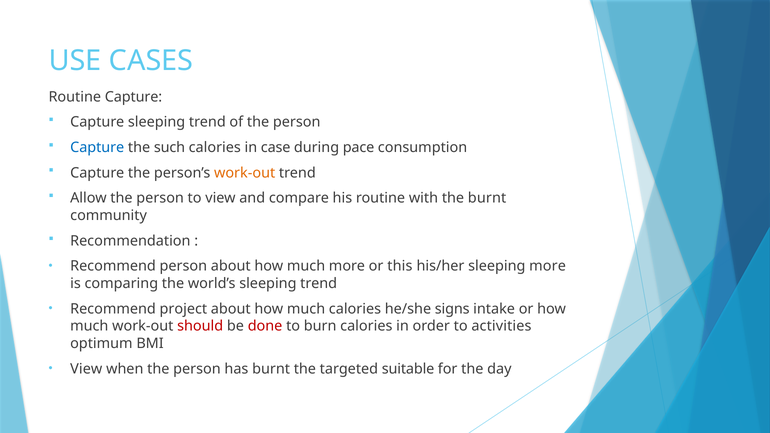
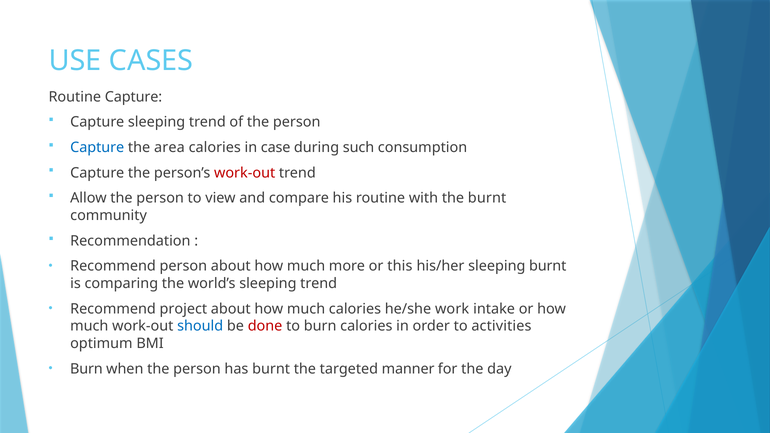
such: such -> area (169, 147)
pace: pace -> such (359, 147)
work-out colour: orange -> red (245, 173)
sleeping more: more -> burnt (548, 266)
signs: signs -> work (452, 309)
should colour: red -> blue (200, 326)
View: View -> Burn (86, 369)
suitable: suitable -> manner (408, 369)
